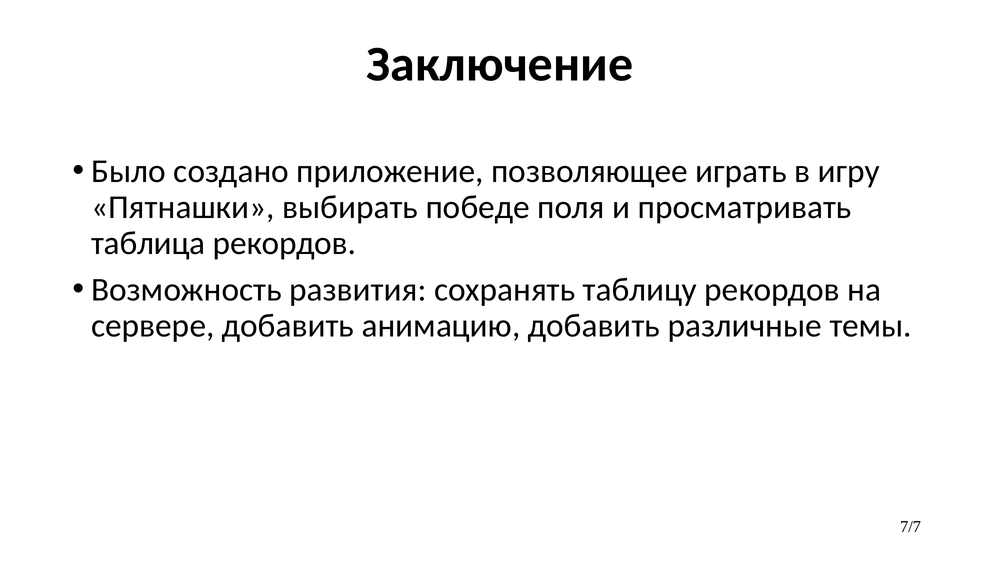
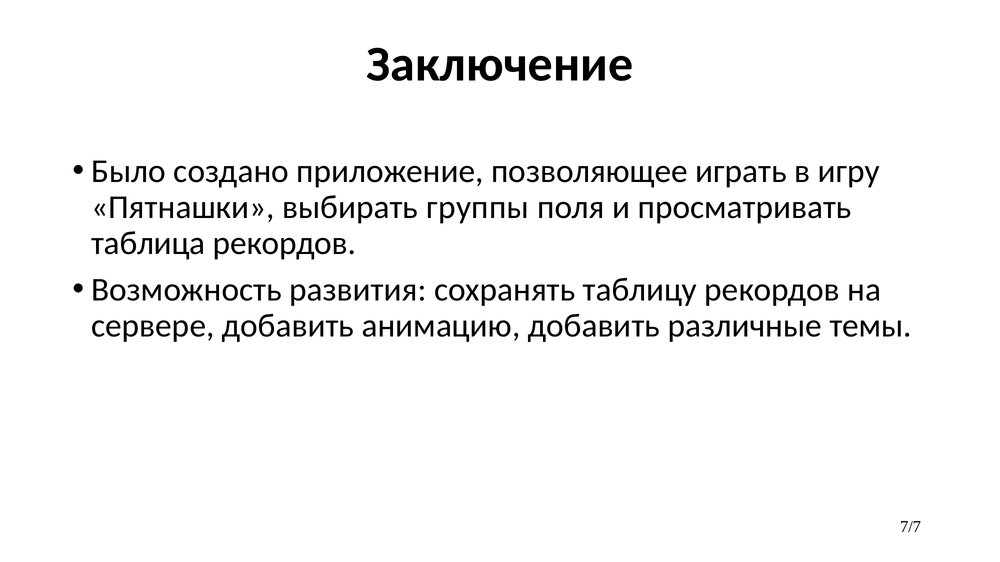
победе: победе -> группы (478, 207)
